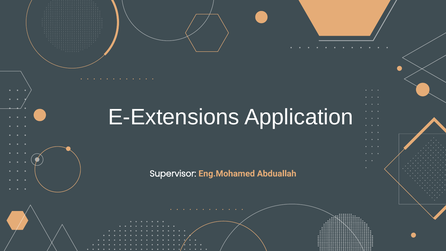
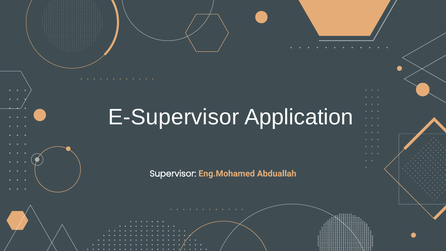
E-Extensions: E-Extensions -> E-Supervisor (174, 117)
